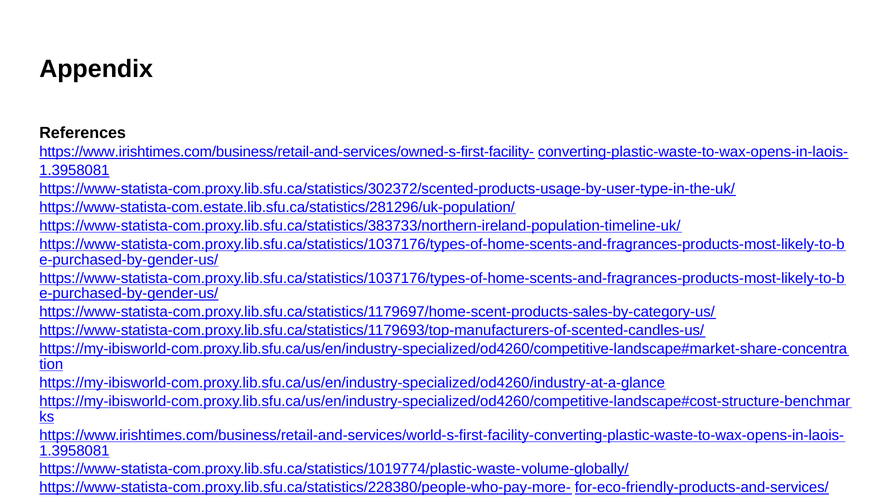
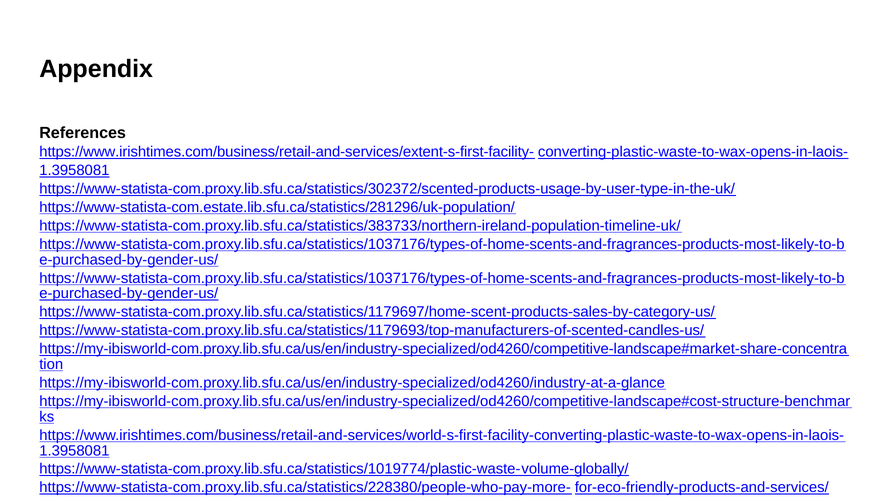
https://www.irishtimes.com/business/retail-and-services/owned-s-first-facility-: https://www.irishtimes.com/business/retail-and-services/owned-s-first-facility- -> https://www.irishtimes.com/business/retail-and-services/extent-s-first-facility- (287, 152)
